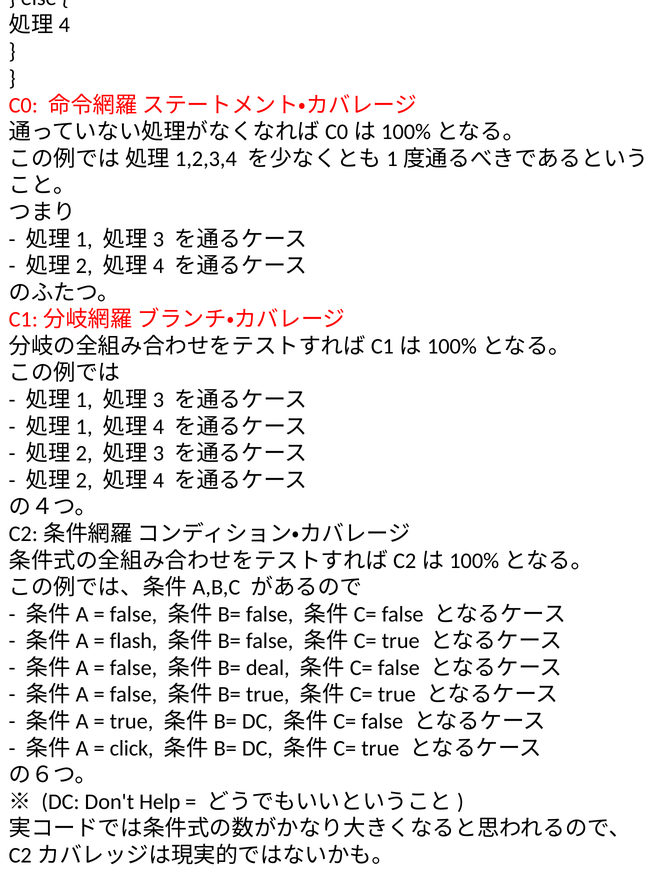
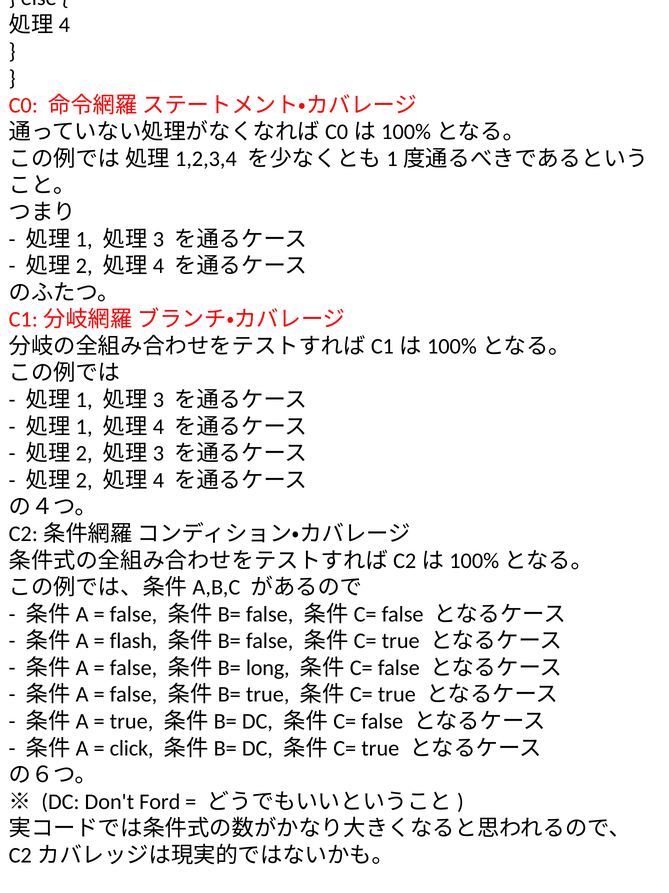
deal: deal -> long (268, 667)
Help: Help -> Ford (160, 801)
